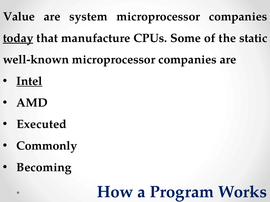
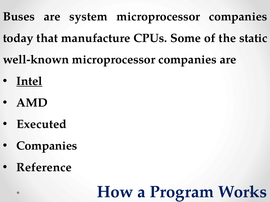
Value: Value -> Buses (19, 17)
today underline: present -> none (18, 38)
Commonly: Commonly -> Companies (47, 146)
Becoming: Becoming -> Reference (44, 168)
